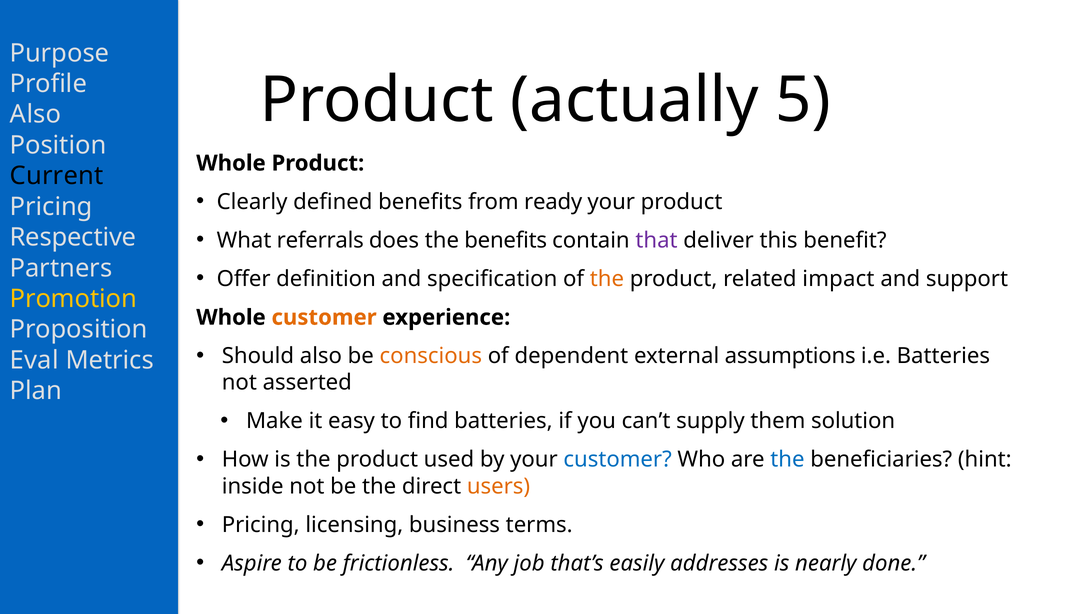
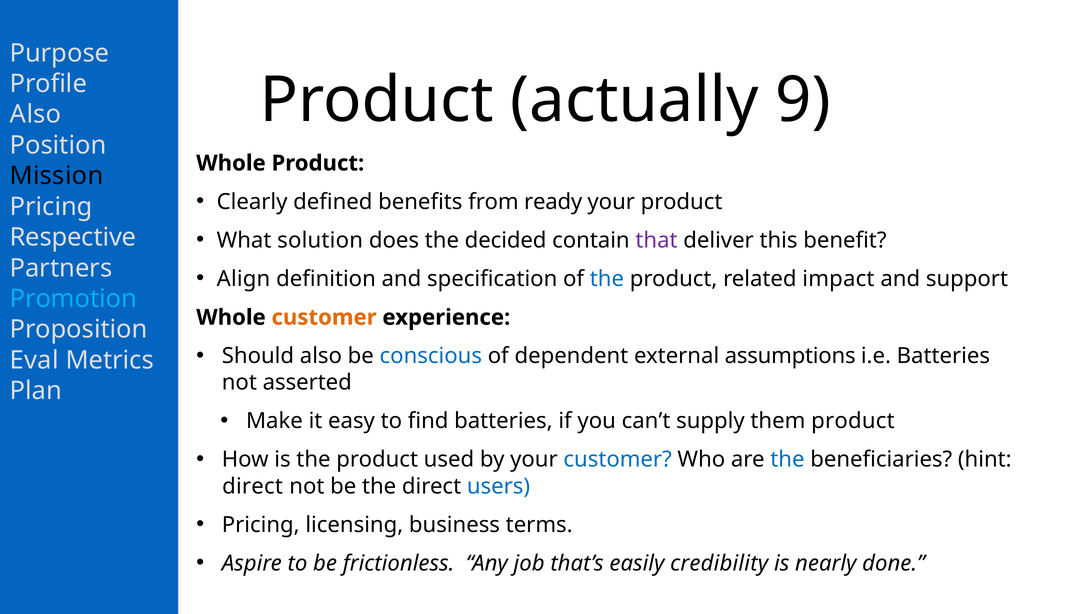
5: 5 -> 9 (803, 100)
Current: Current -> Mission (57, 176)
referrals: referrals -> solution (320, 240)
the benefits: benefits -> decided (506, 240)
Offer: Offer -> Align (244, 279)
the colour: orange -> blue (607, 279)
Promotion colour: yellow -> light blue (73, 299)
conscious colour: orange -> blue (431, 356)
them solution: solution -> product (853, 421)
inside: inside -> direct (253, 486)
users colour: orange -> blue (498, 486)
addresses: addresses -> credibility (719, 563)
